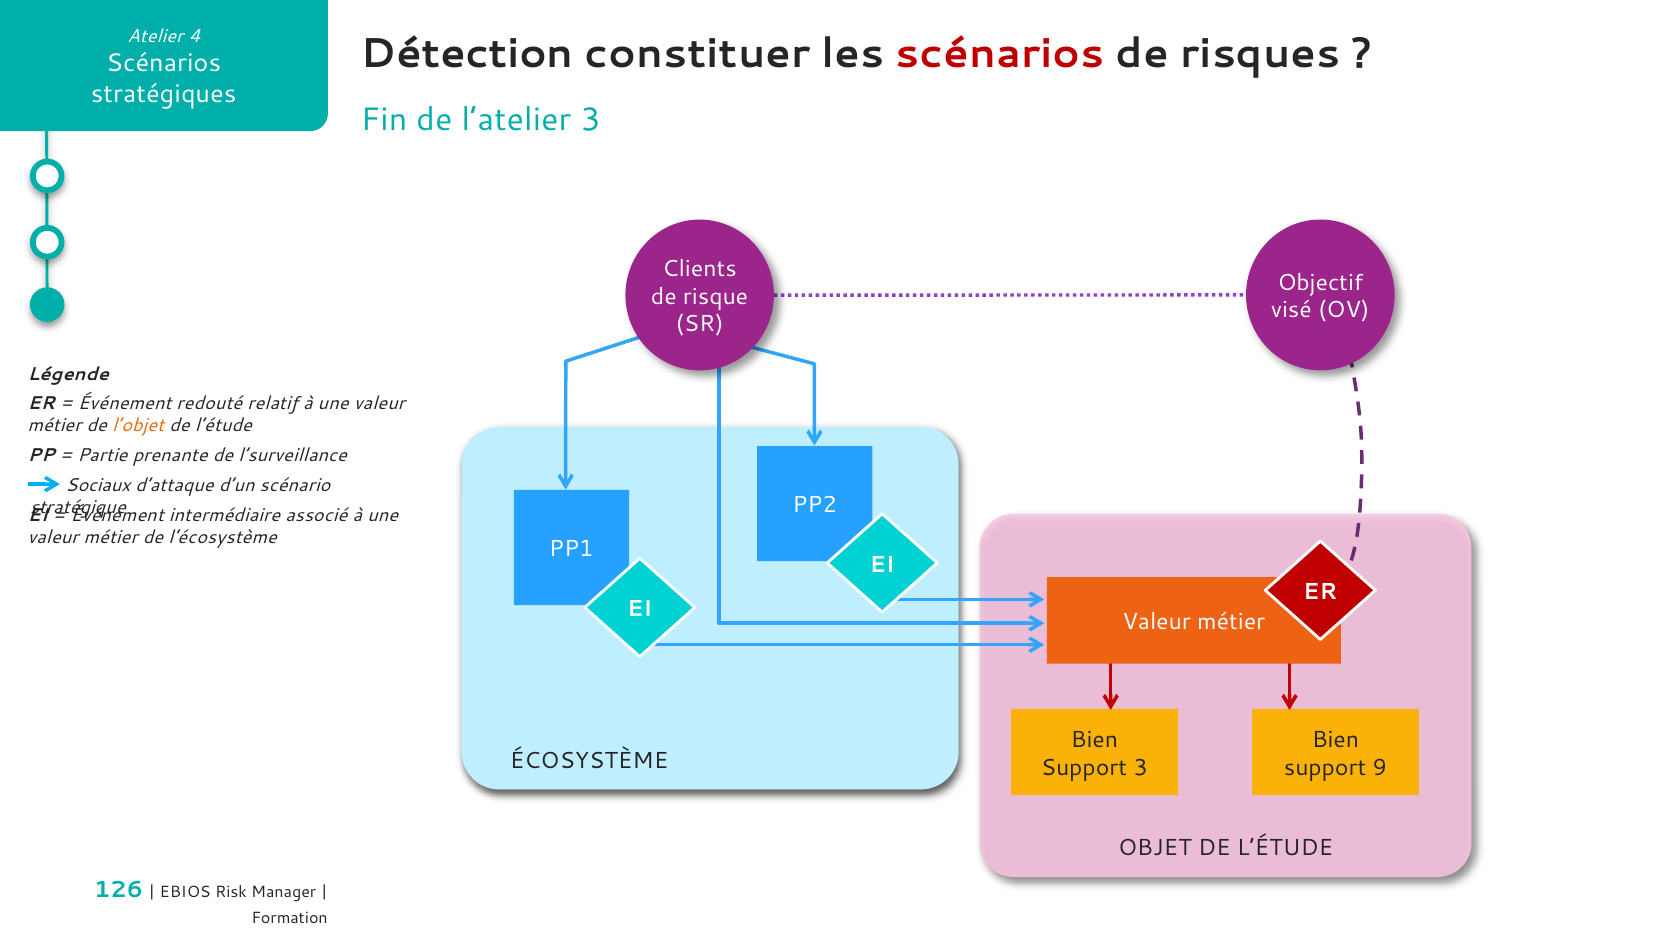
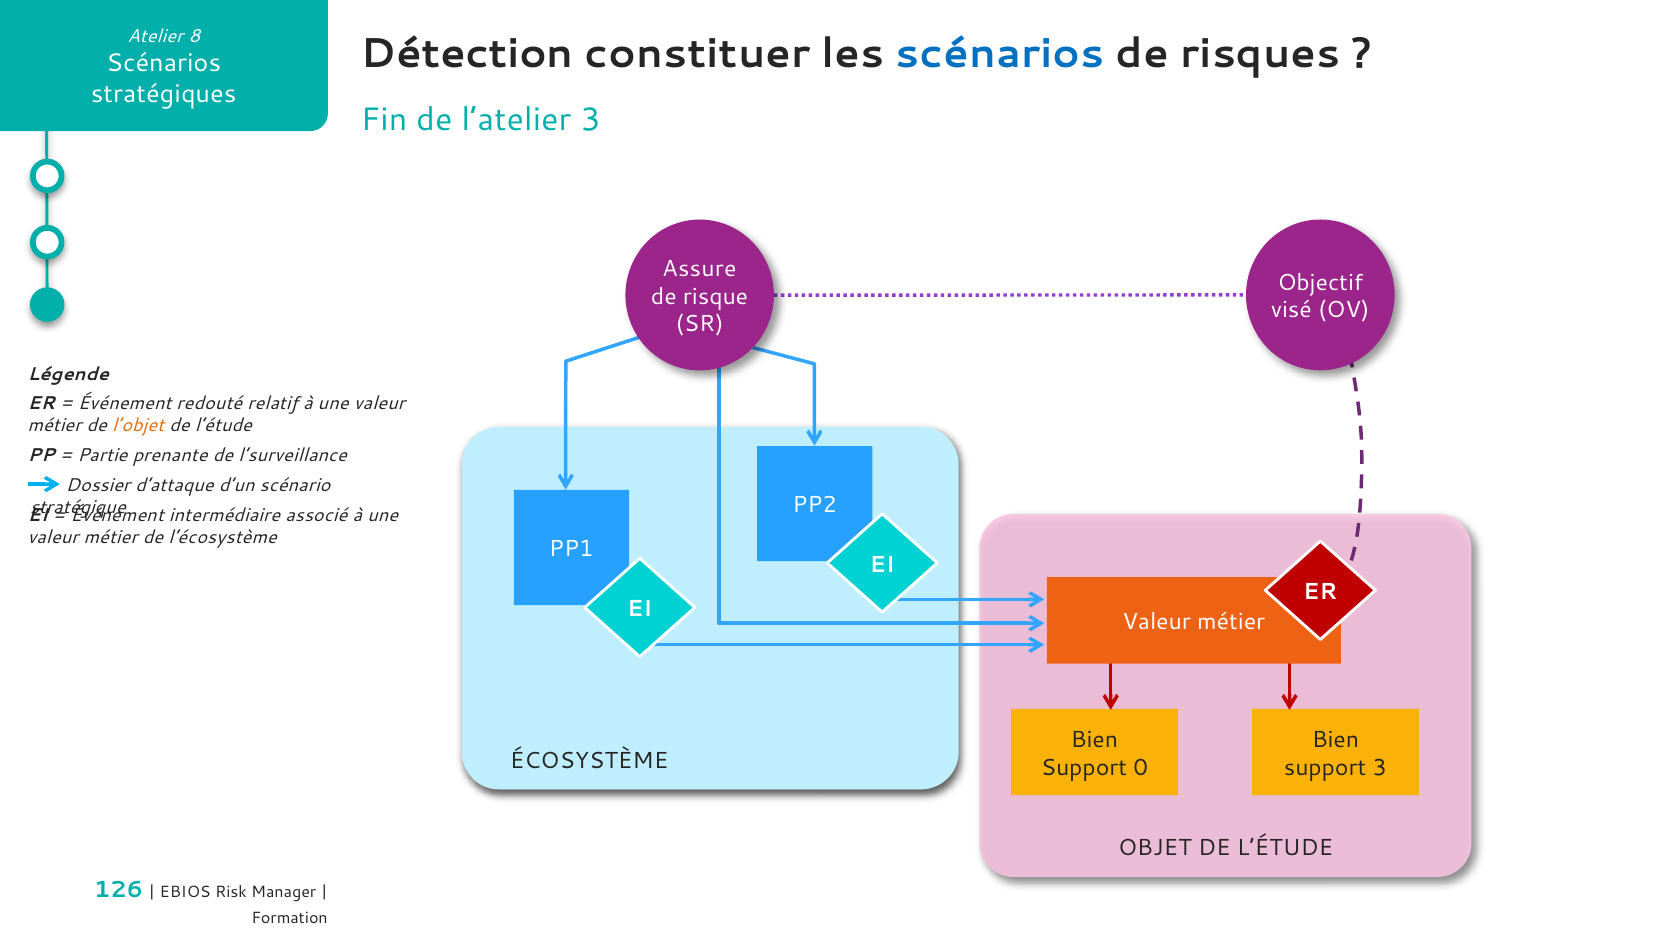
4: 4 -> 8 (195, 36)
scénarios colour: red -> blue (1000, 54)
Clients: Clients -> Assure (699, 269)
Sociaux: Sociaux -> Dossier (98, 485)
Support 3: 3 -> 0 (1141, 768)
support 9: 9 -> 3 (1380, 768)
